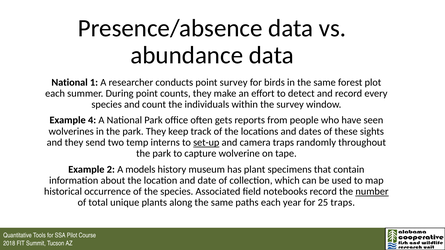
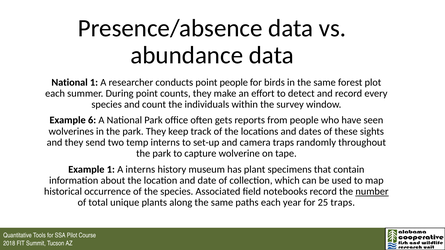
point survey: survey -> people (234, 82)
4: 4 -> 6 (92, 120)
set-up underline: present -> none (206, 143)
Example 2: 2 -> 1 (111, 170)
A models: models -> interns (140, 170)
